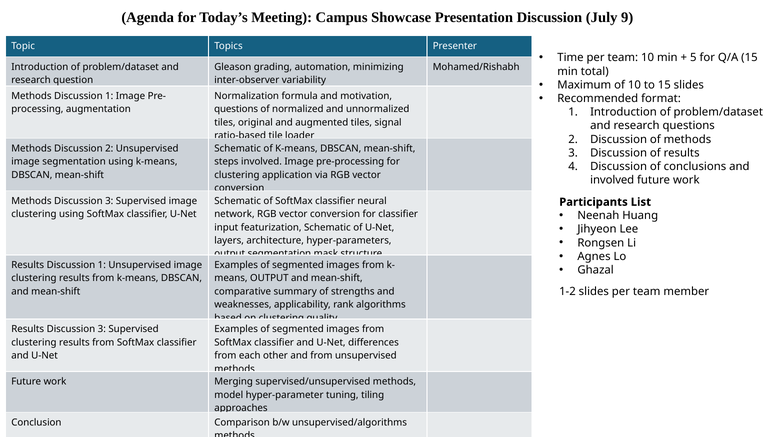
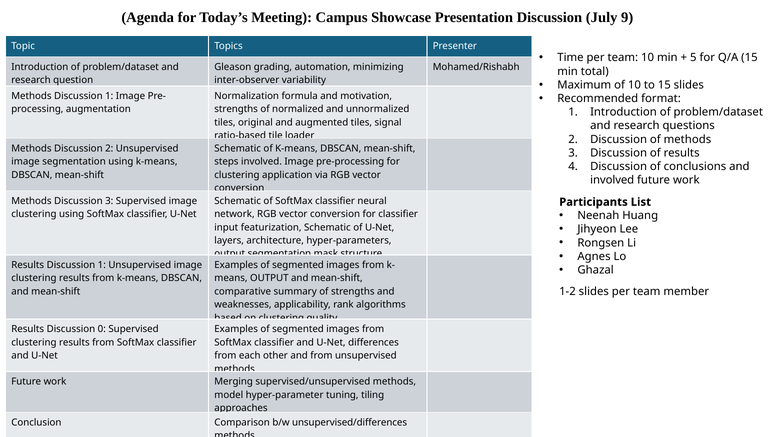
questions: questions -> strengths (236, 109)
Results Discussion 3: 3 -> 0 (102, 330)
unsupervised/algorithms: unsupervised/algorithms -> unsupervised/differences (350, 423)
